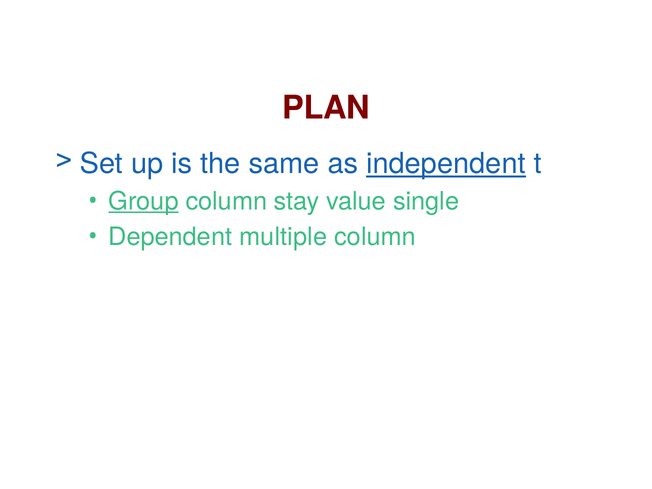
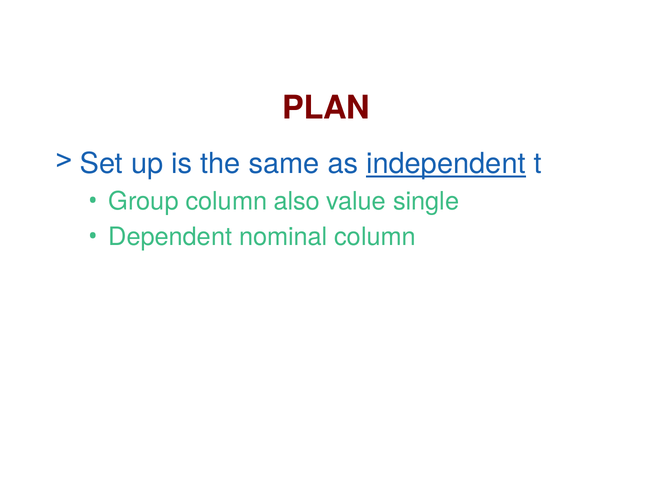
Group underline: present -> none (144, 201)
stay: stay -> also (297, 201)
multiple: multiple -> nominal (283, 237)
